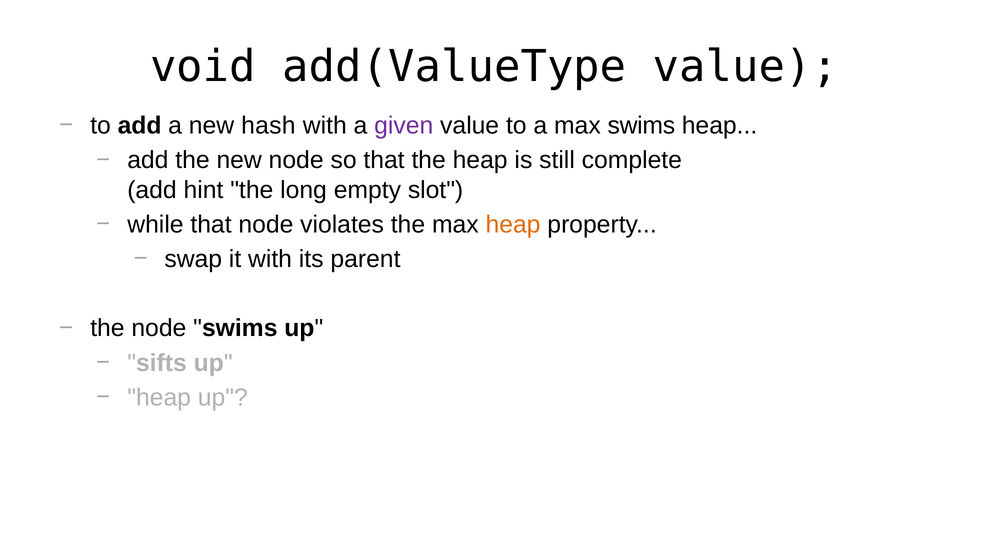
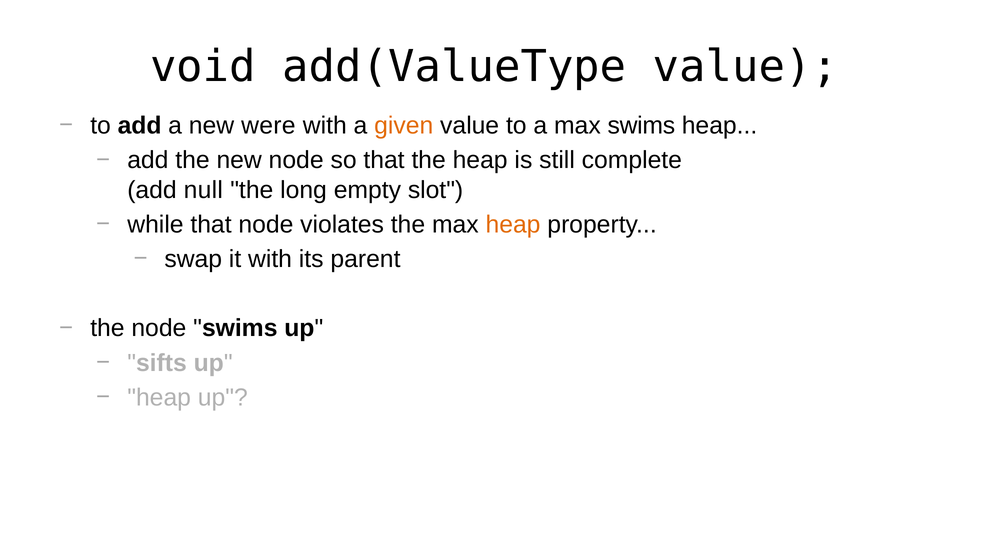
hash: hash -> were (268, 126)
given colour: purple -> orange (404, 126)
hint: hint -> null (203, 190)
